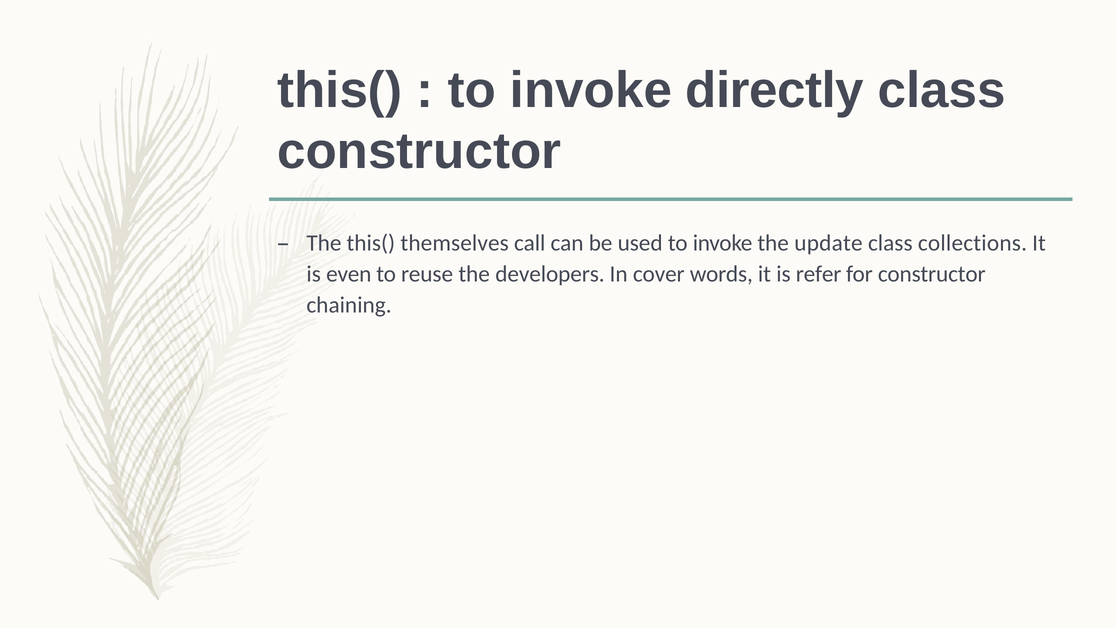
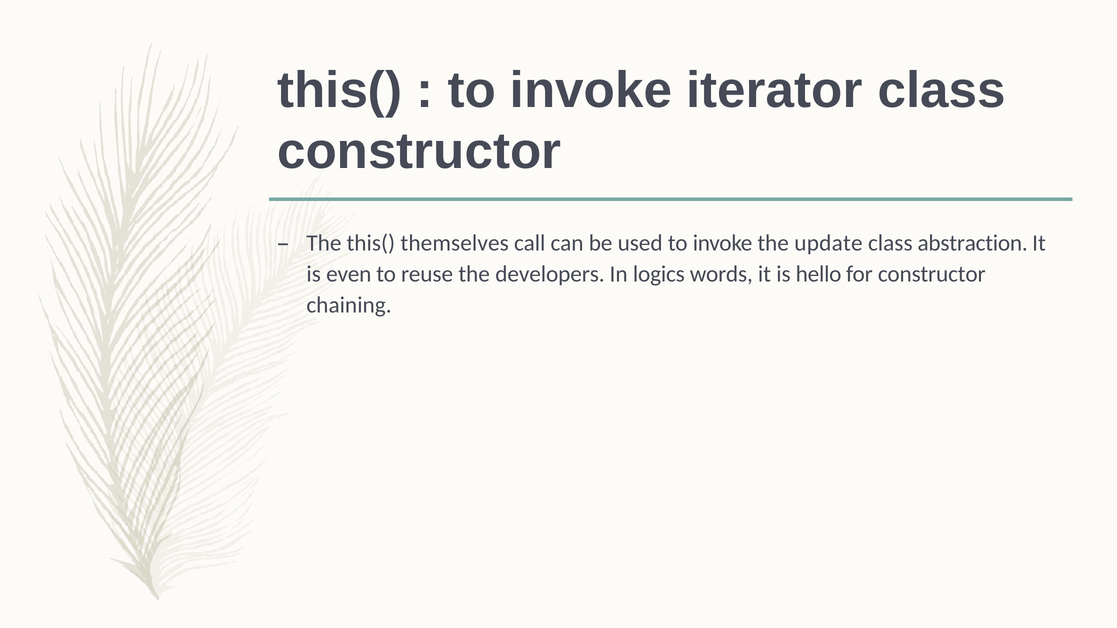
directly: directly -> iterator (774, 90)
collections: collections -> abstraction (973, 243)
cover: cover -> logics (659, 274)
refer: refer -> hello (819, 274)
